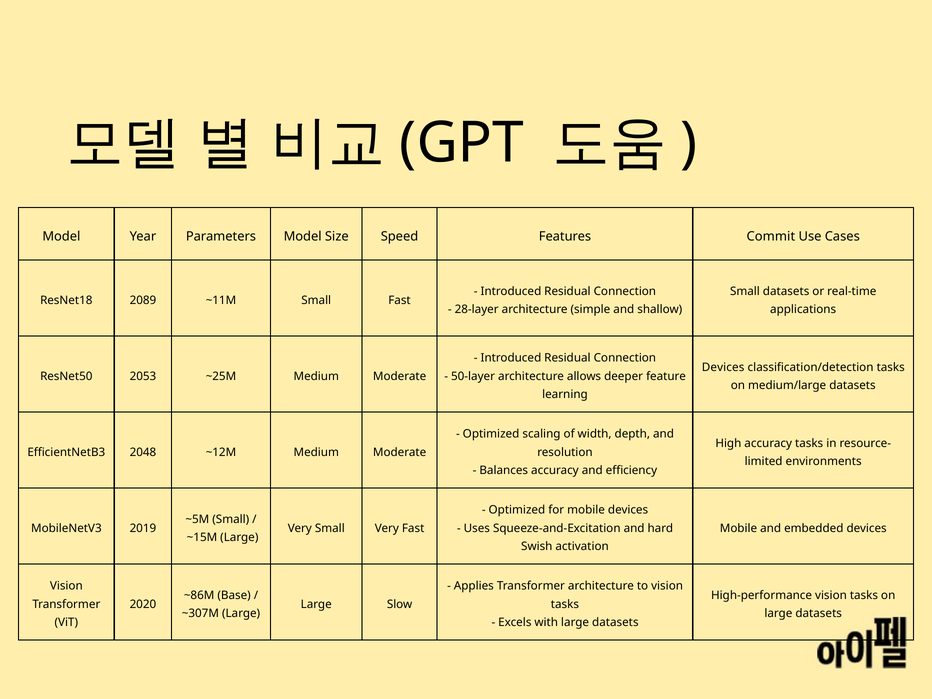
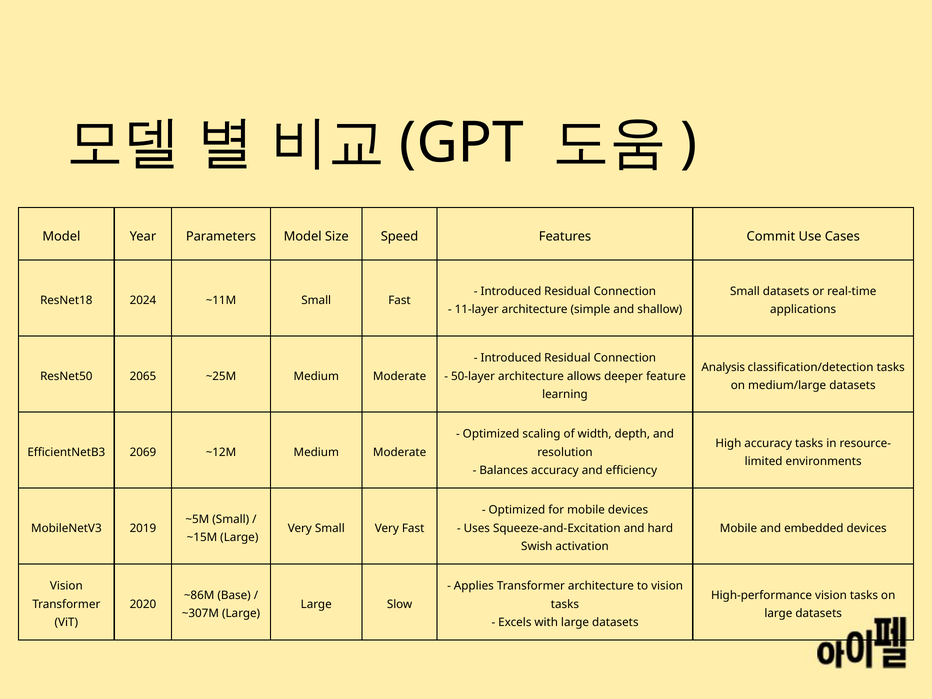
2089: 2089 -> 2024 (143, 300)
28-layer: 28-layer -> 11-layer (477, 309)
Devices: Devices -> Analysis (723, 367)
2053: 2053 -> 2065 (143, 376)
2048: 2048 -> 2069 (143, 452)
